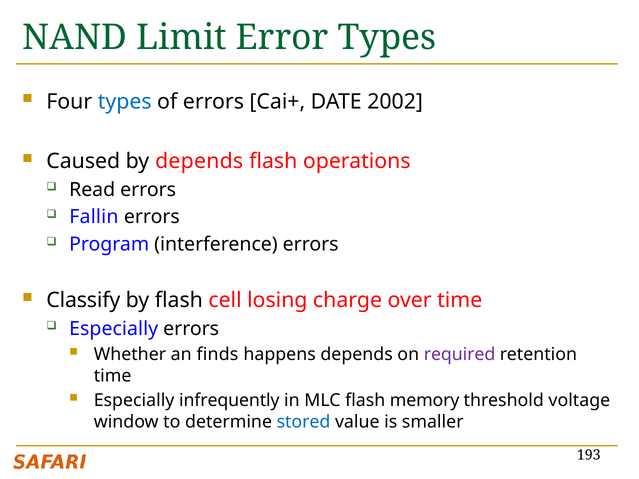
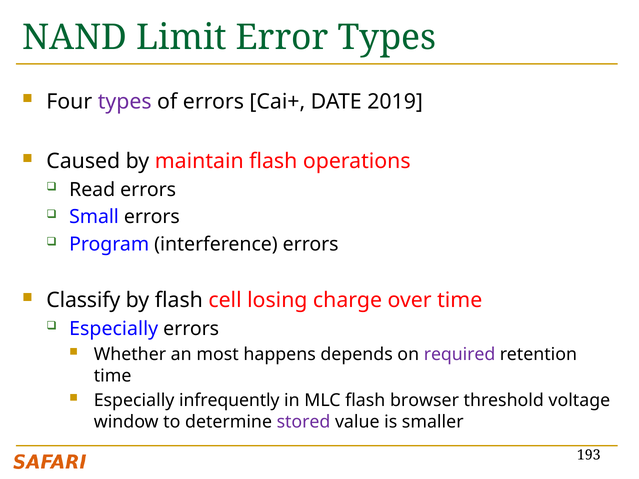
types colour: blue -> purple (125, 102)
2002: 2002 -> 2019 (395, 102)
by depends: depends -> maintain (199, 161)
Fallin: Fallin -> Small (94, 217)
finds: finds -> most (218, 355)
memory: memory -> browser (425, 401)
stored colour: blue -> purple (304, 422)
